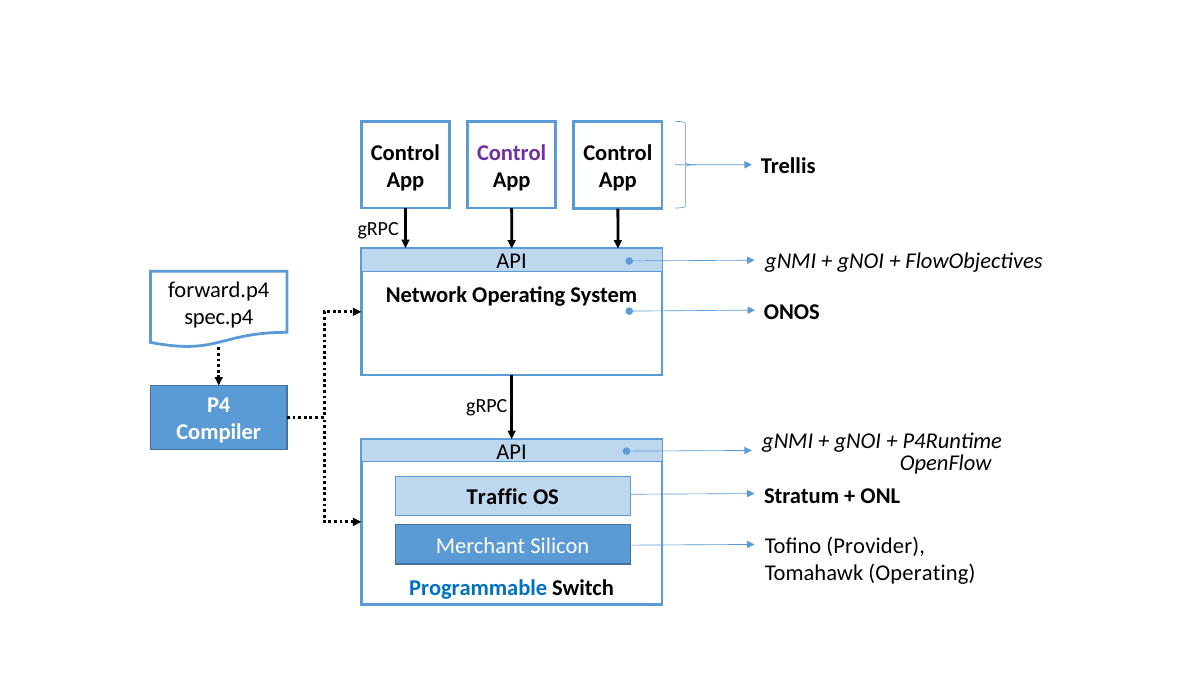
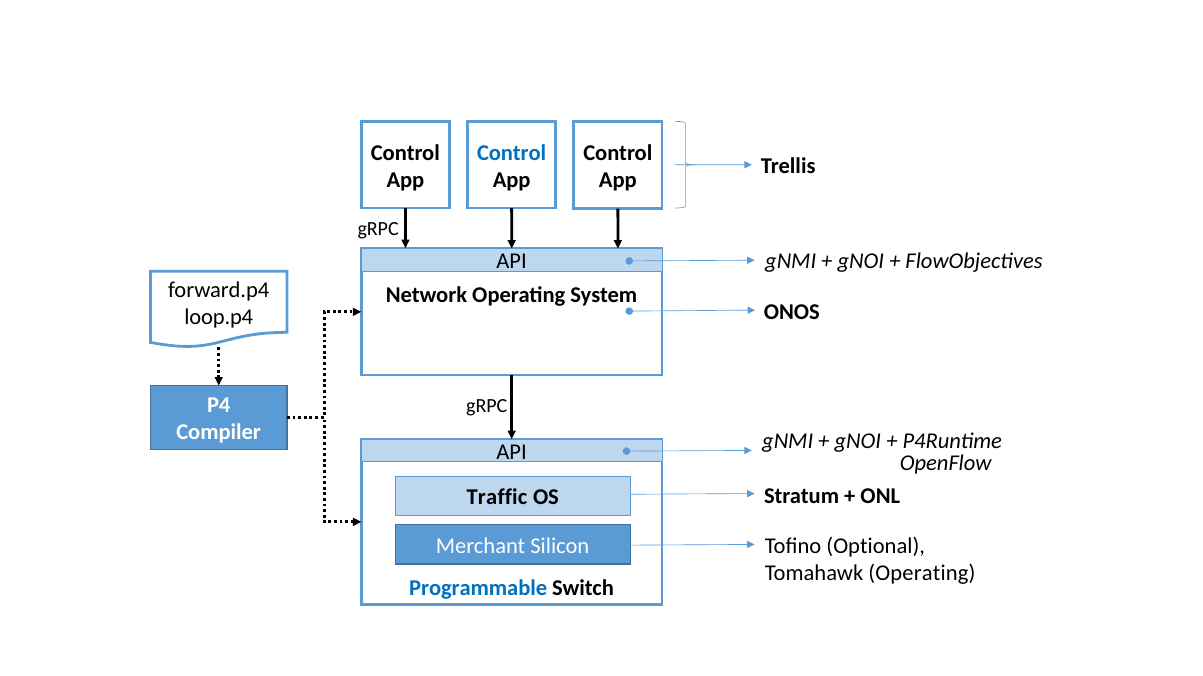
Control colour: purple -> blue (512, 153)
spec.p4: spec.p4 -> loop.p4 (219, 317)
Provider: Provider -> Optional (876, 546)
